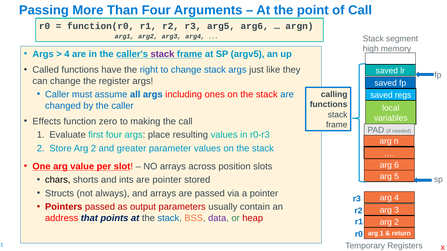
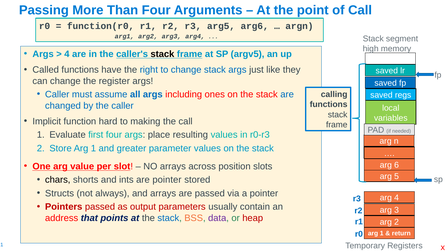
stack colour: purple -> black (162, 54)
Effects: Effects -> Implicit (47, 122)
zero: zero -> hard (108, 122)
Store Arg 2: 2 -> 1 (93, 149)
